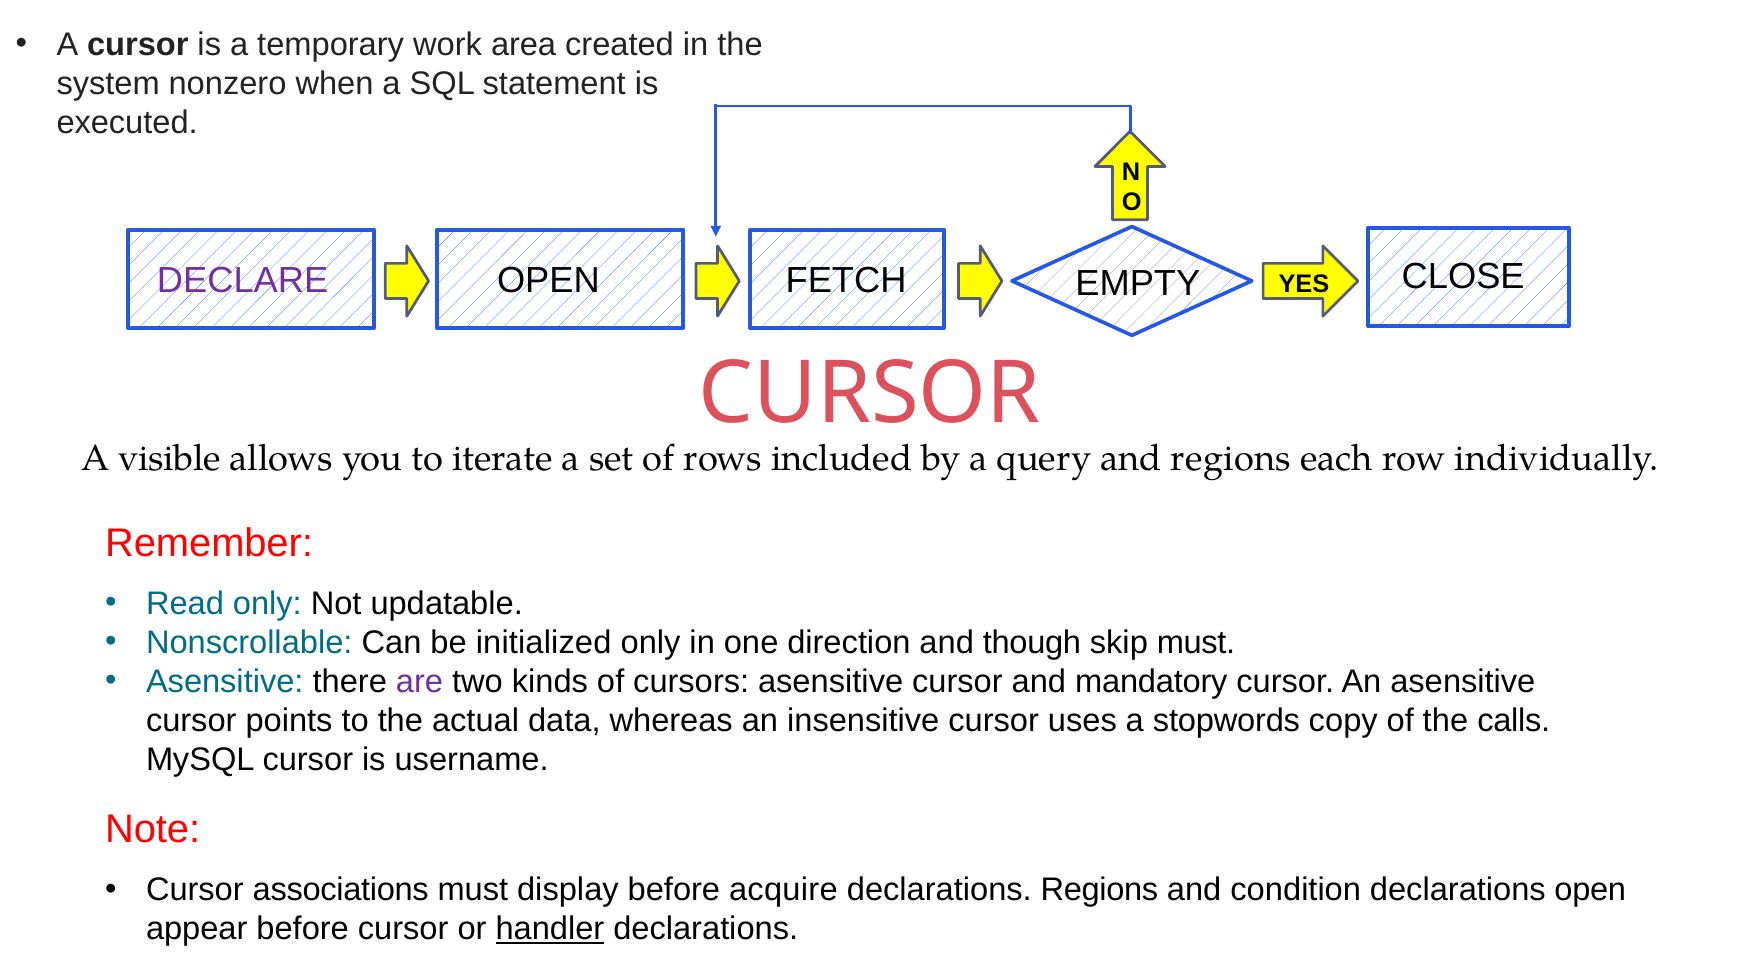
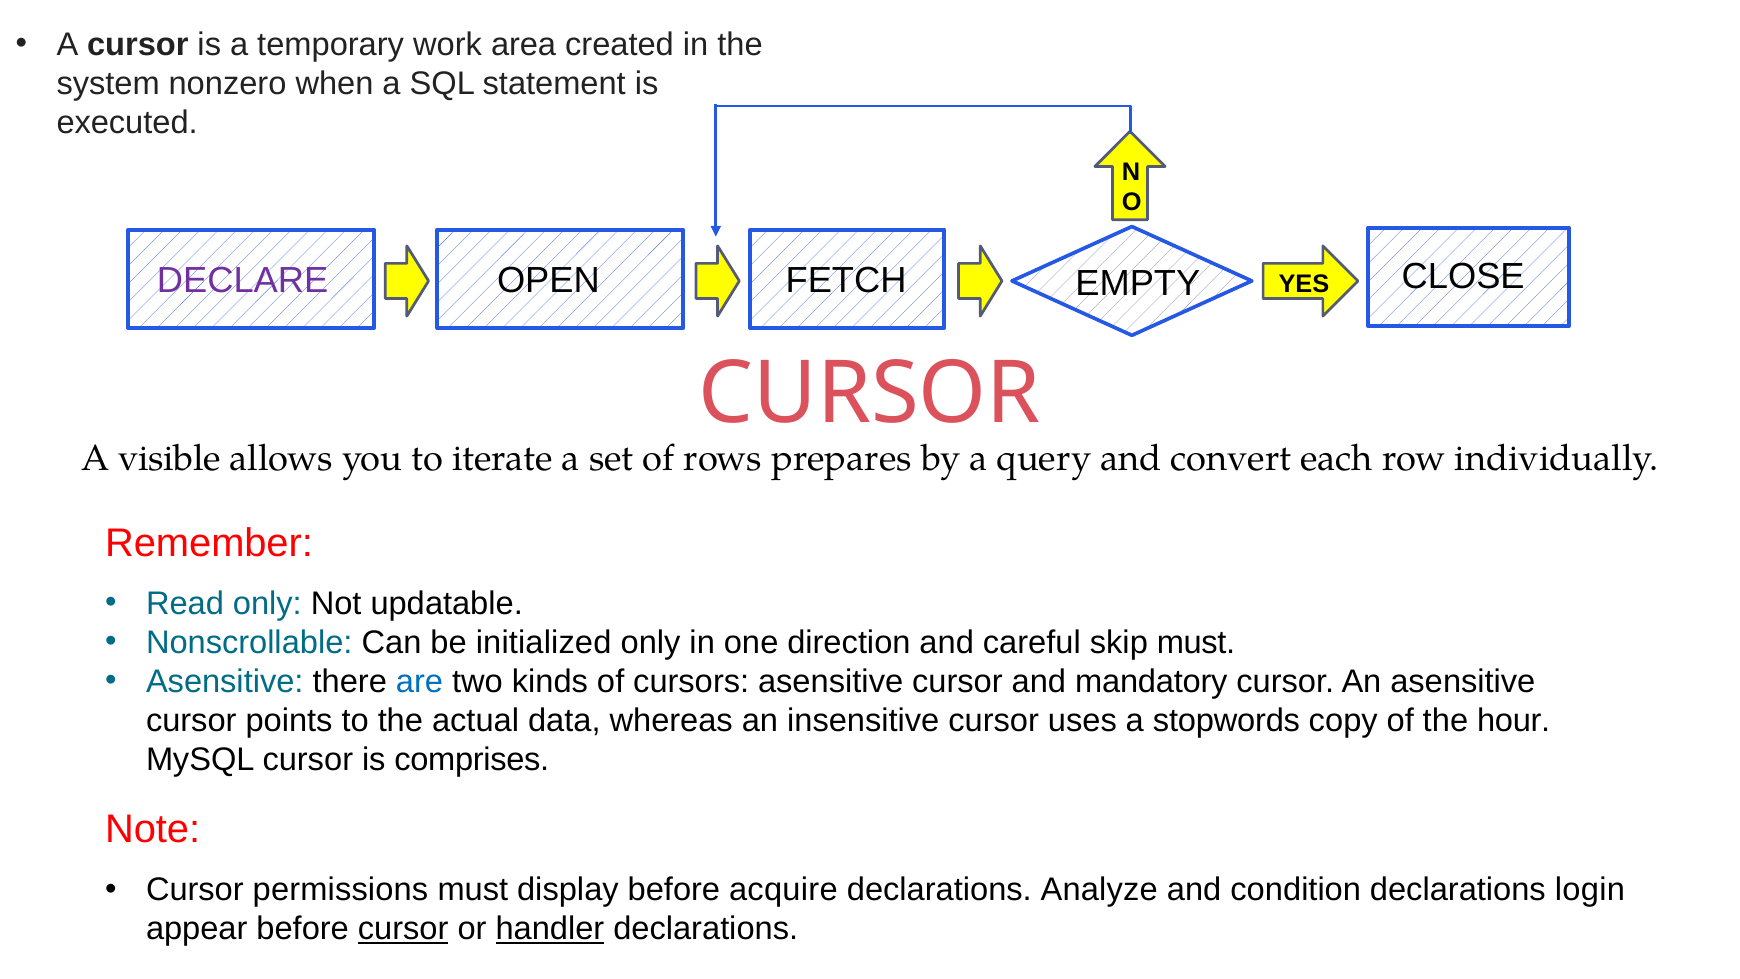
included: included -> prepares (842, 458)
and regions: regions -> convert (1231, 458)
though: though -> careful (1032, 643)
are colour: purple -> blue (420, 682)
calls: calls -> hour (1514, 721)
username: username -> comprises (472, 760)
associations: associations -> permissions (341, 890)
declarations Regions: Regions -> Analyze (1099, 890)
declarations open: open -> login (1590, 890)
cursor underline: none -> present (403, 929)
